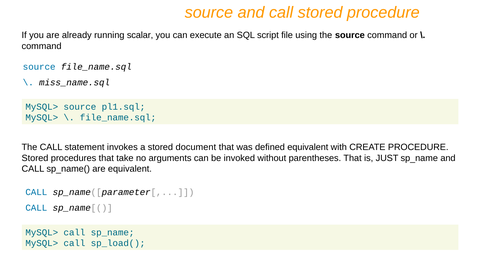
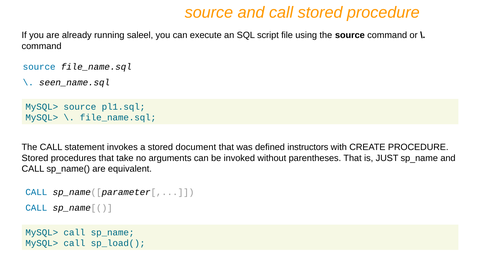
scalar: scalar -> saleel (140, 35)
miss_name.sql: miss_name.sql -> seen_name.sql (75, 83)
defined equivalent: equivalent -> instructors (308, 147)
